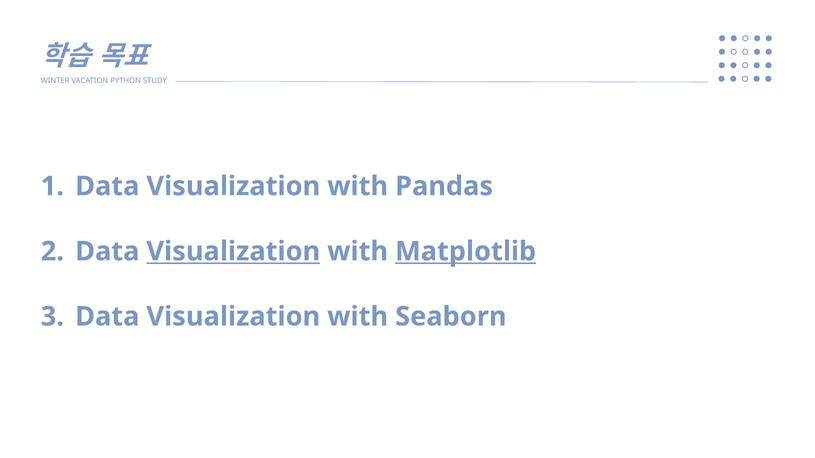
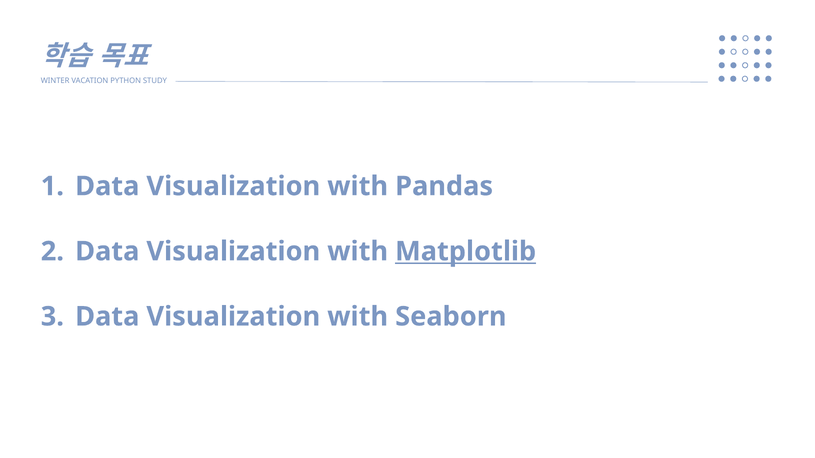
Visualization underline: present -> none (233, 252)
